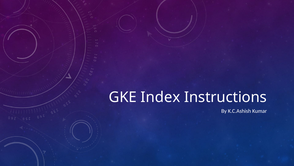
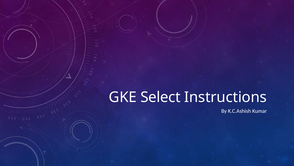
Index: Index -> Select (161, 97)
